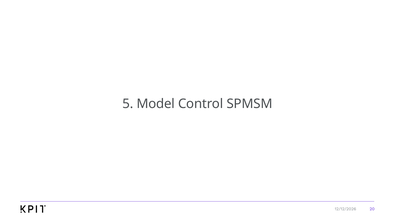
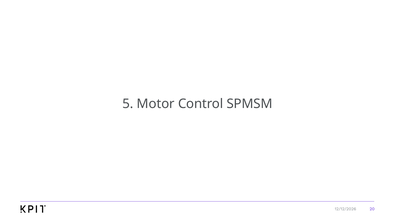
Model: Model -> Motor (156, 104)
